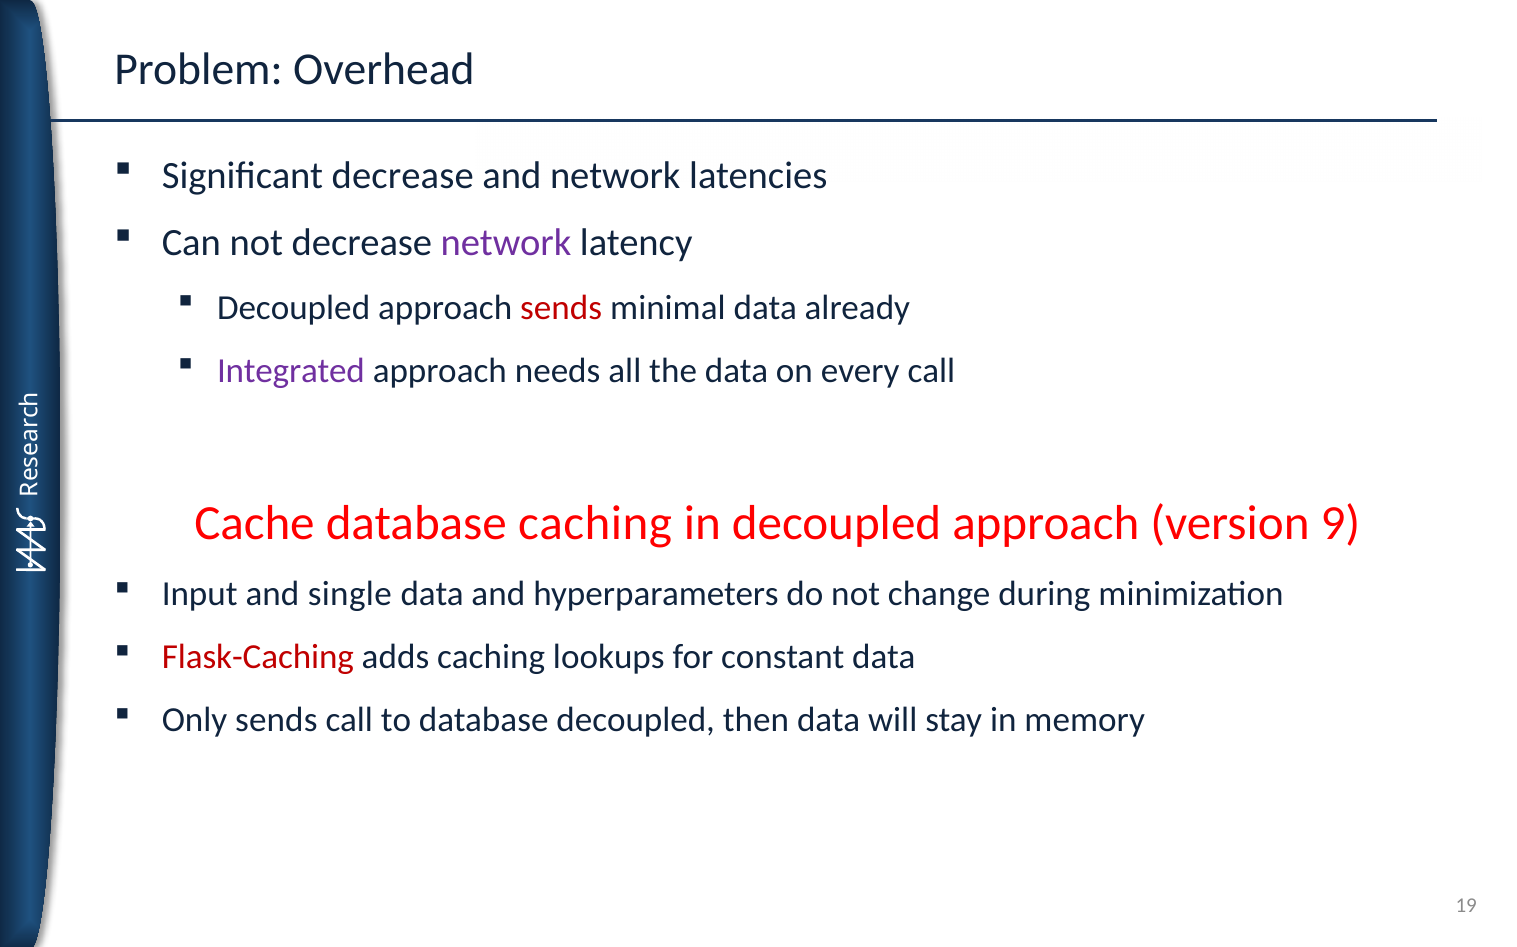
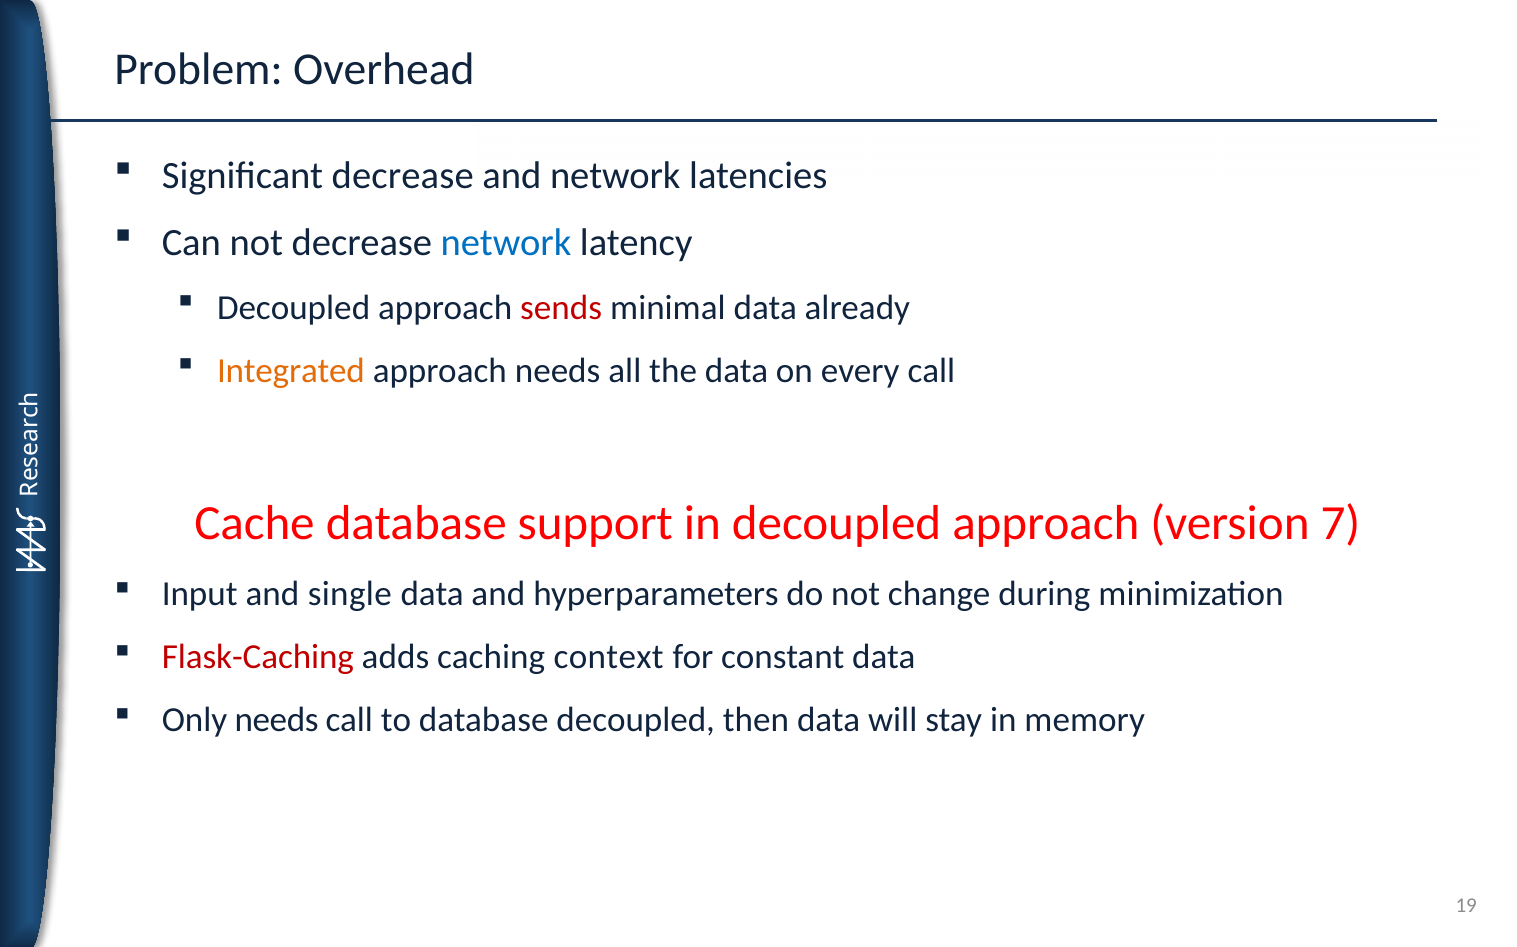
network colour: purple -> blue (506, 243)
Integrated colour: purple -> orange (291, 371)
database caching: caching -> support (595, 524)
9: 9 -> 7 (1340, 524)
lookups: lookups -> context (609, 658)
Only sends: sends -> needs (277, 721)
